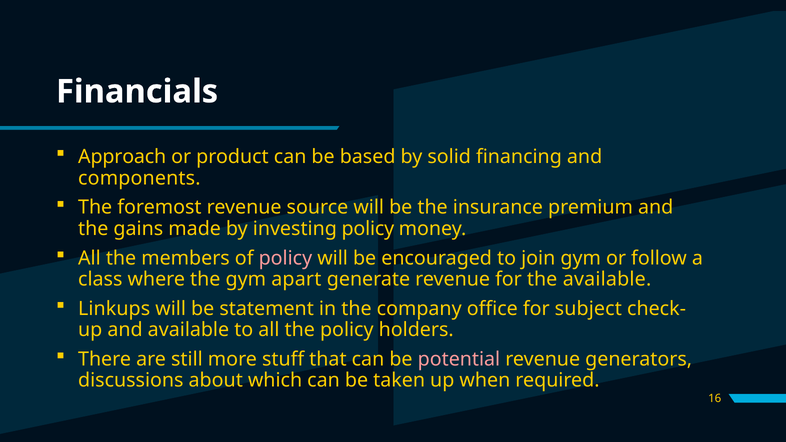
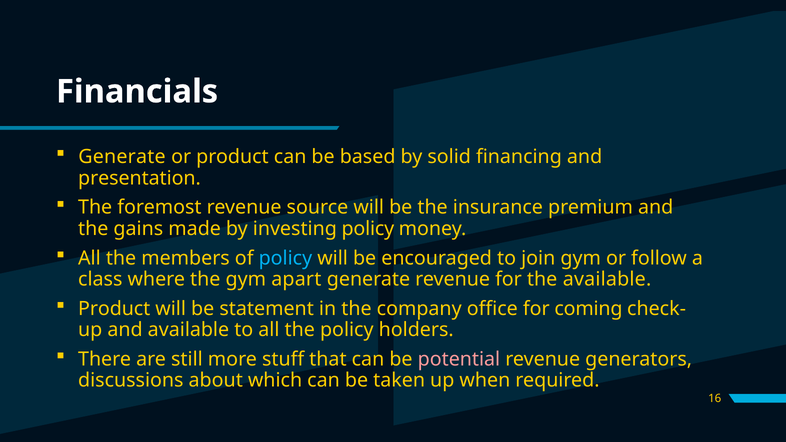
Approach: Approach -> Generate (122, 157)
components: components -> presentation (139, 178)
policy colour: pink -> light blue (285, 258)
Linkups: Linkups -> Product (114, 309)
subject: subject -> coming (588, 309)
